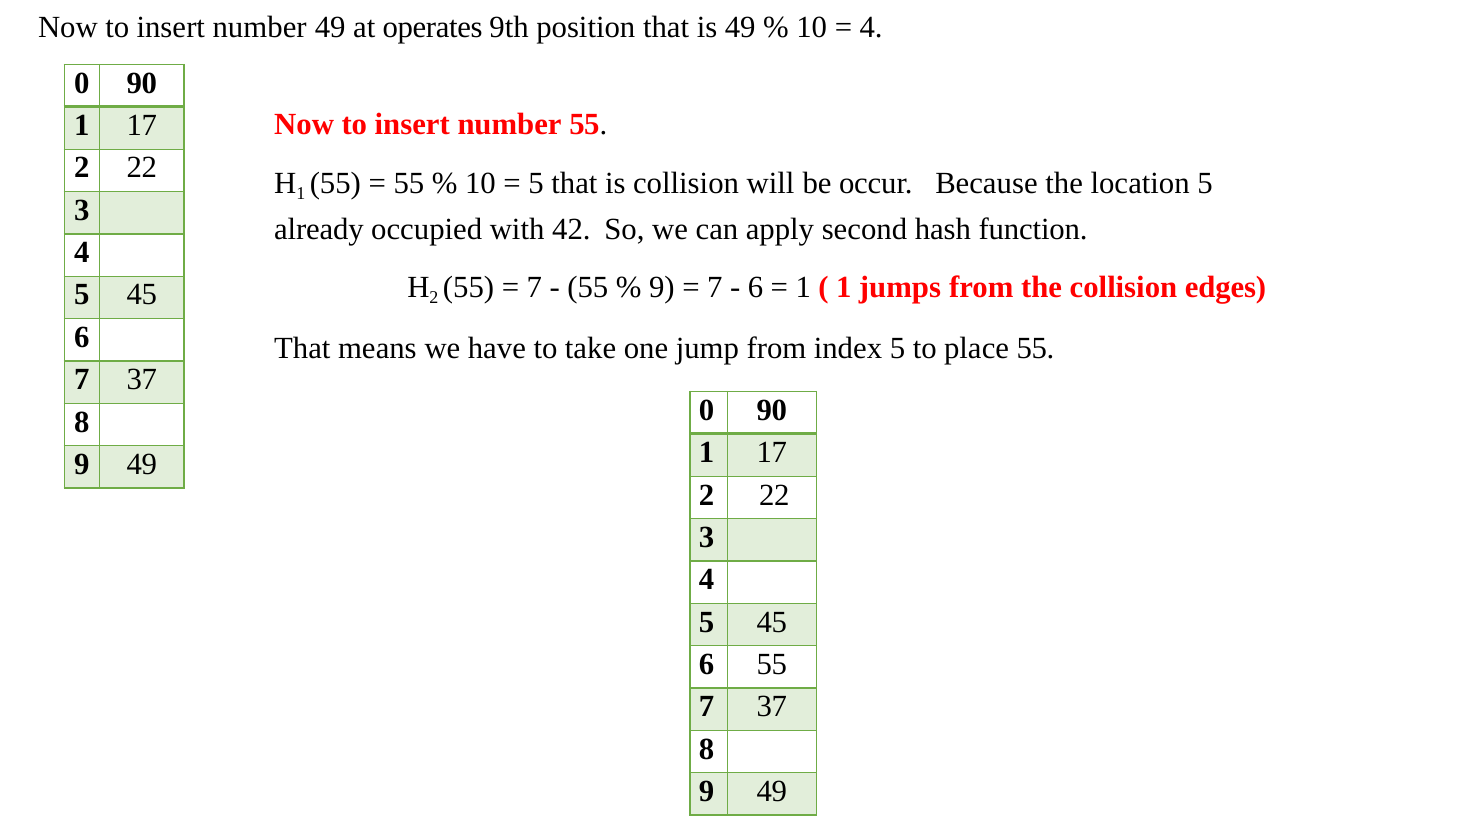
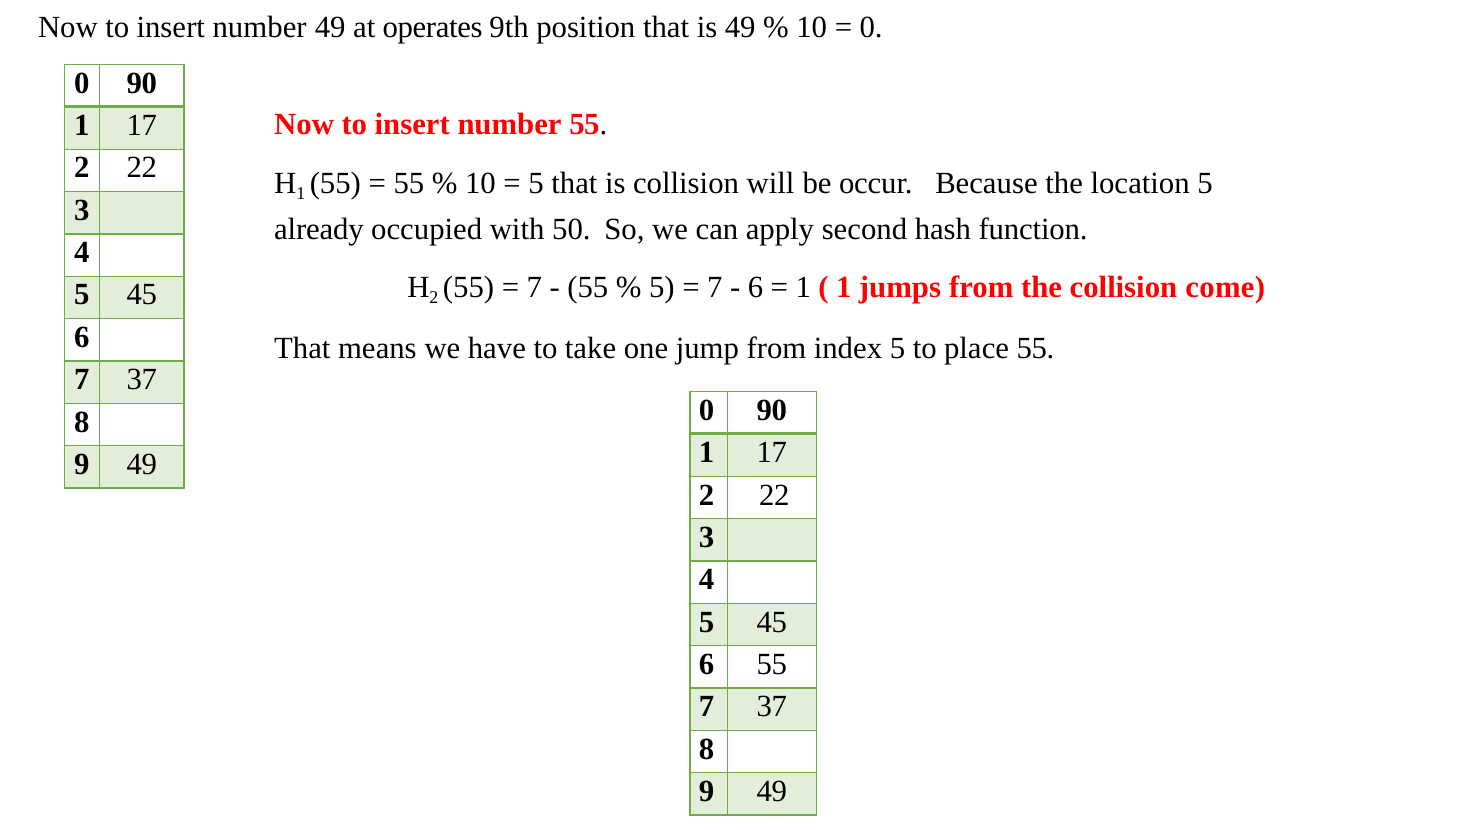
4: 4 -> 0 (871, 27)
42: 42 -> 50 (571, 229)
9: 9 -> 5 (662, 287)
edges: edges -> come (1225, 287)
